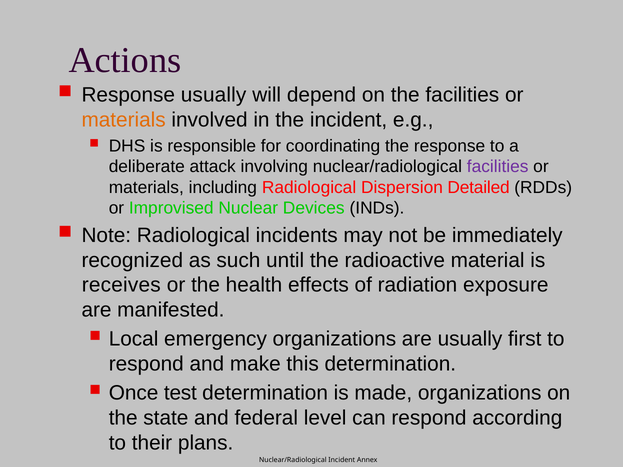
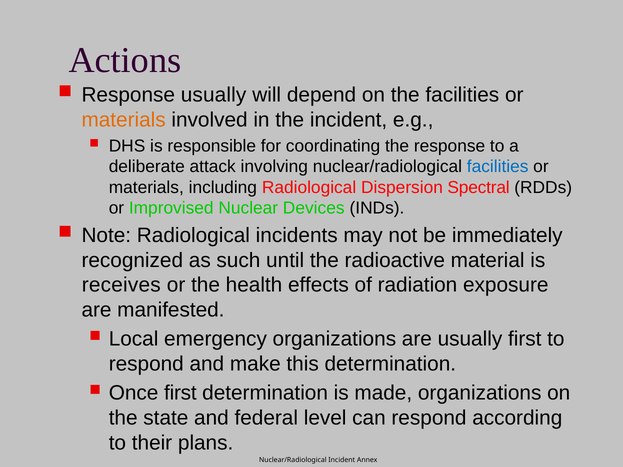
facilities colour: purple -> blue (498, 167)
Detailed: Detailed -> Spectral (479, 187)
Once test: test -> first (180, 393)
